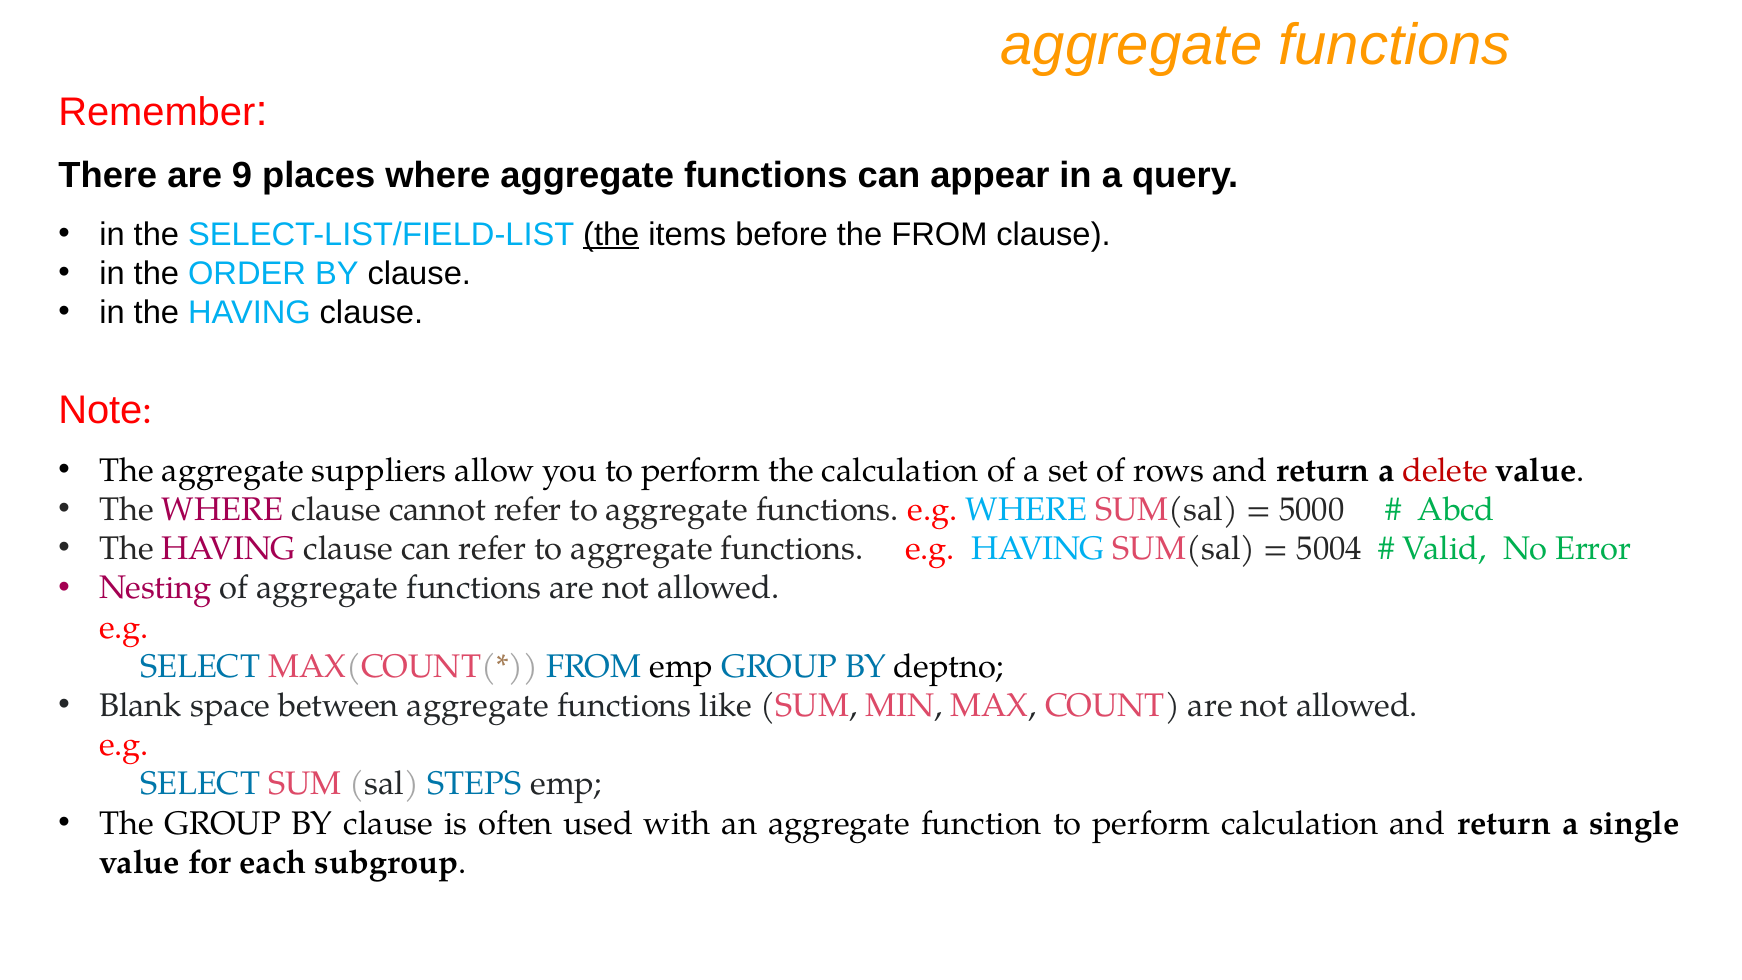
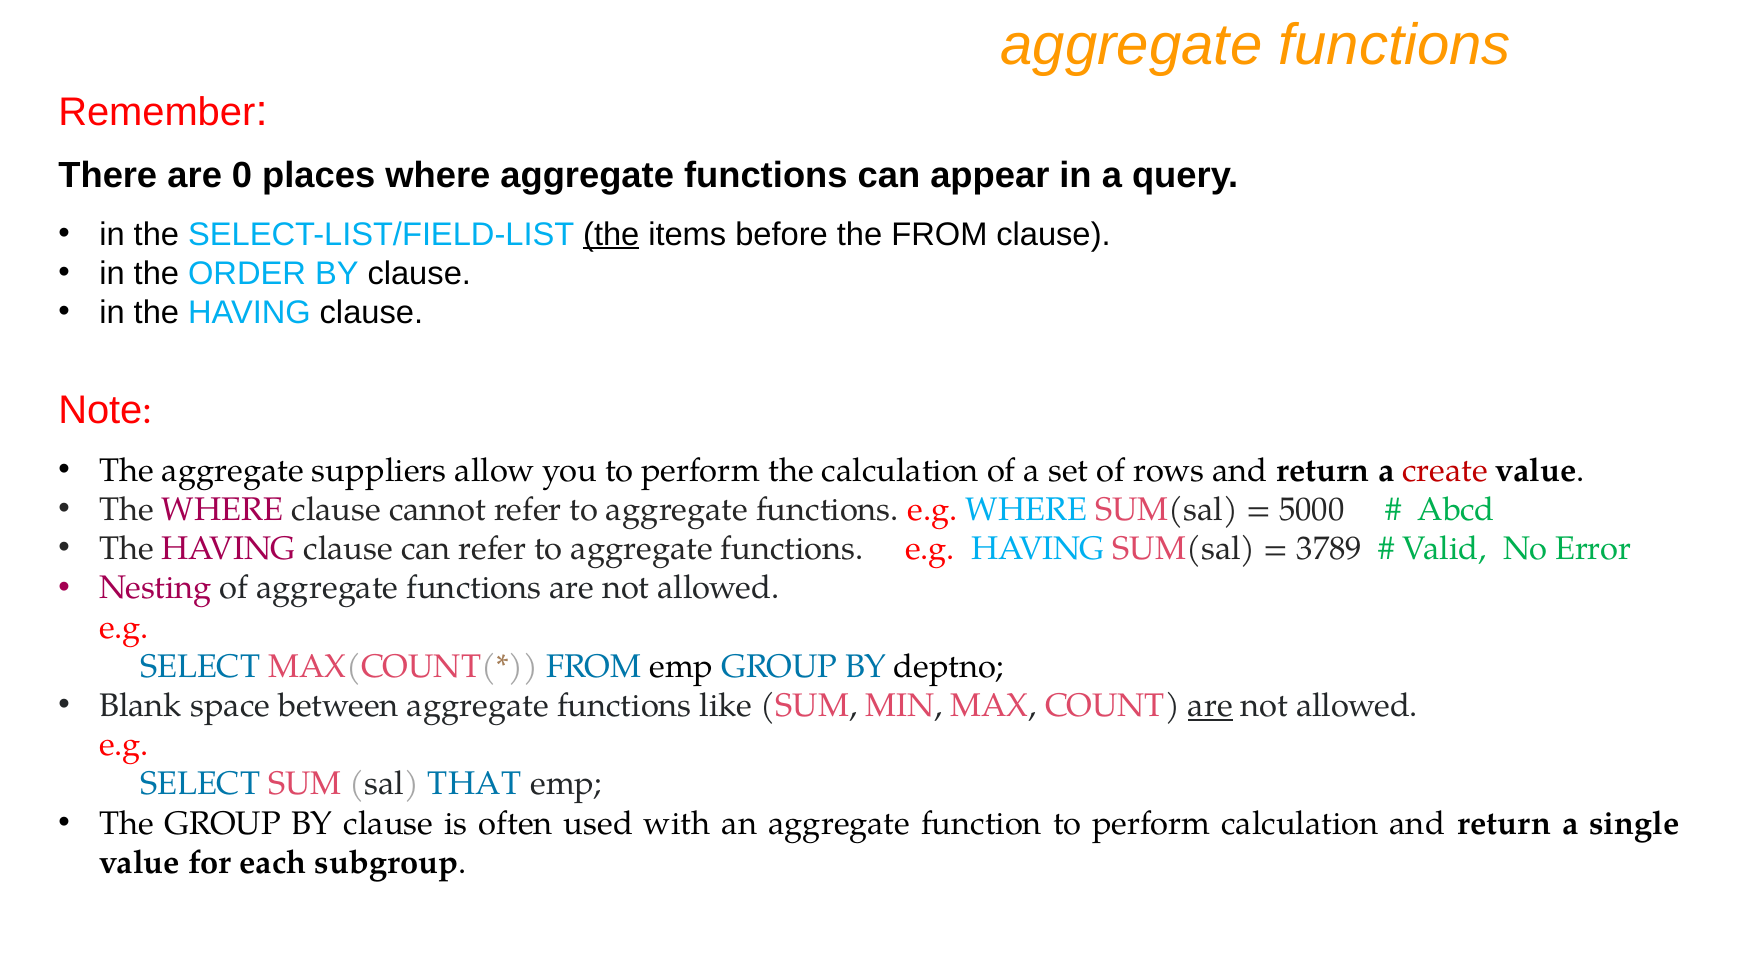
9: 9 -> 0 (242, 176)
delete: delete -> create (1445, 470)
5004: 5004 -> 3789 (1329, 549)
are underline: none -> present (1210, 706)
STEPS: STEPS -> THAT (475, 784)
